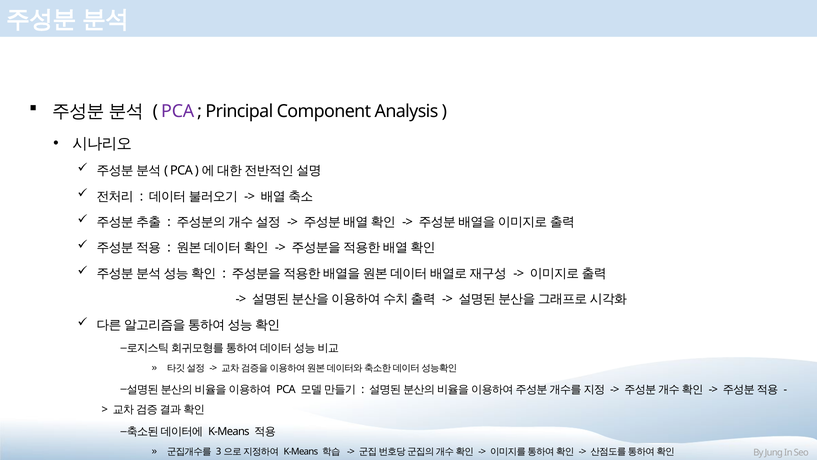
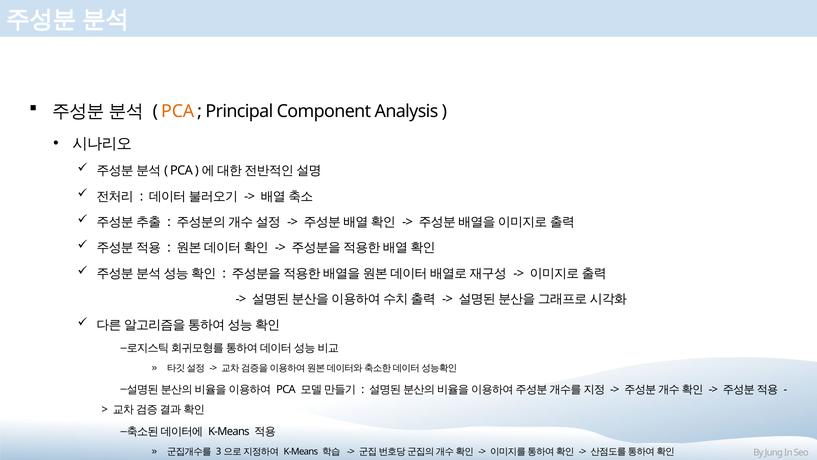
PCA colour: purple -> orange (178, 111)
